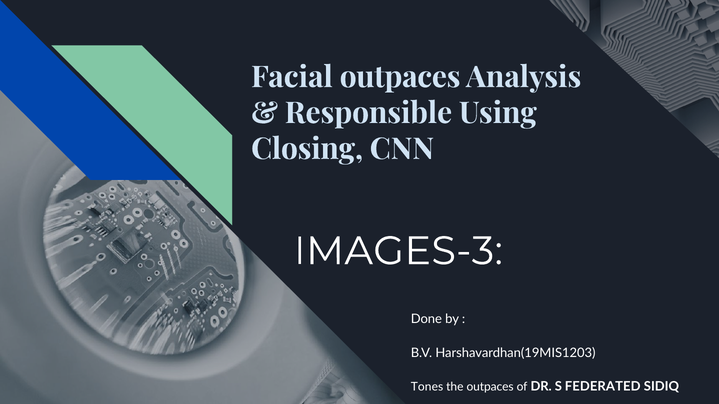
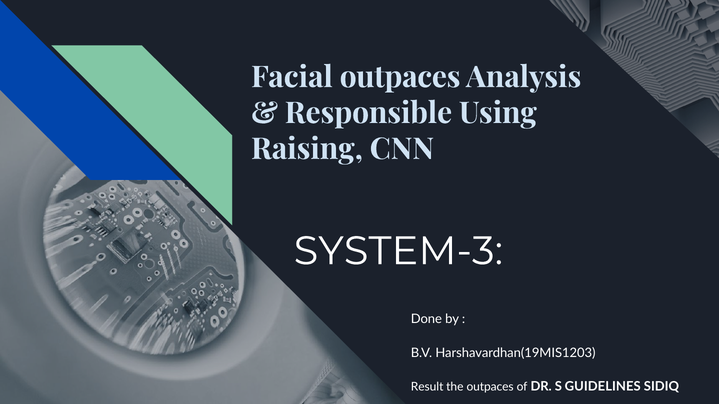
Closing: Closing -> Raising (307, 149)
IMAGES-3: IMAGES-3 -> SYSTEM-3 (398, 251)
Tones: Tones -> Result (427, 387)
FEDERATED: FEDERATED -> GUIDELINES (603, 387)
